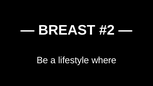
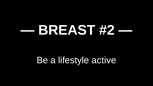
where: where -> active (104, 60)
